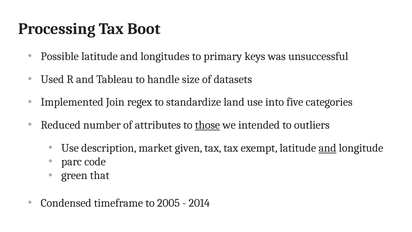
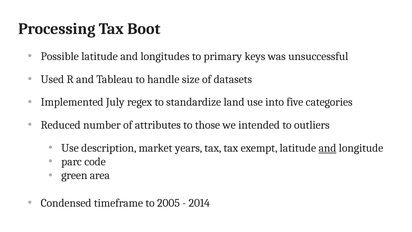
Join: Join -> July (115, 102)
those underline: present -> none (207, 125)
given: given -> years (189, 148)
that: that -> area (100, 175)
